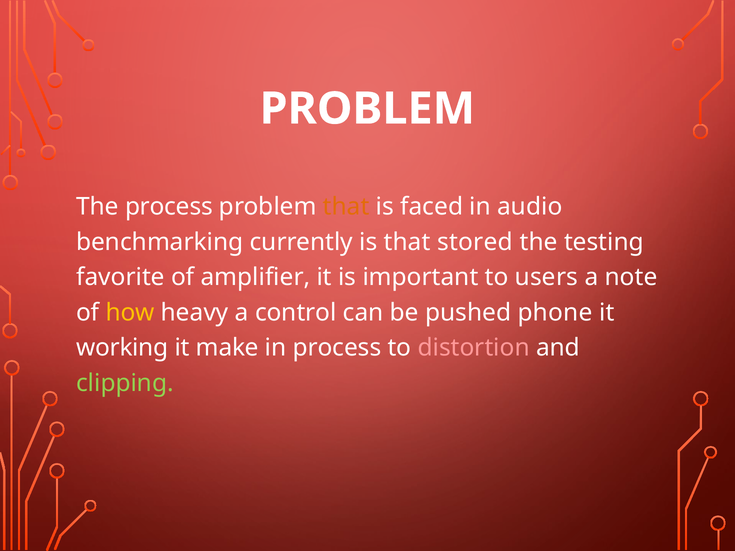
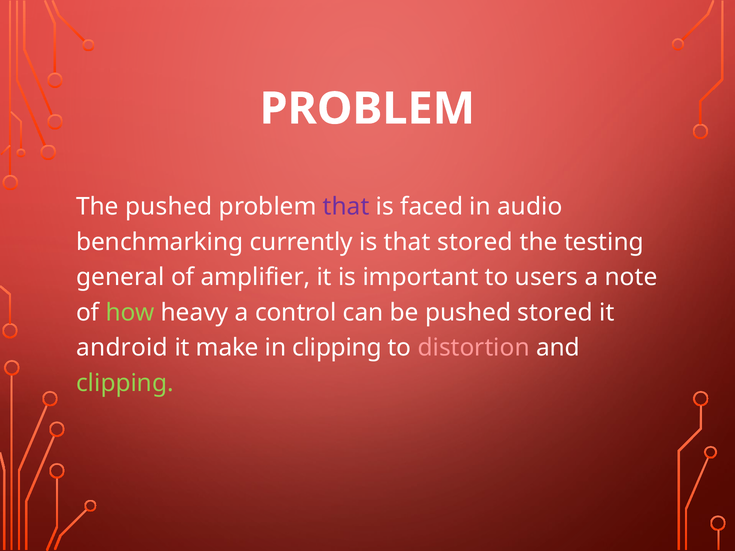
The process: process -> pushed (169, 207)
that colour: orange -> purple (346, 207)
favorite: favorite -> general (120, 277)
how colour: yellow -> light green (130, 313)
pushed phone: phone -> stored (555, 313)
working: working -> android (122, 348)
in process: process -> clipping (337, 348)
